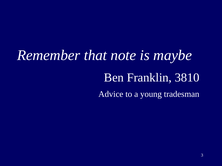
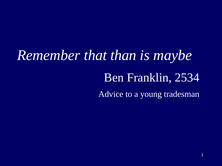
note: note -> than (123, 55)
3810: 3810 -> 2534 (187, 78)
